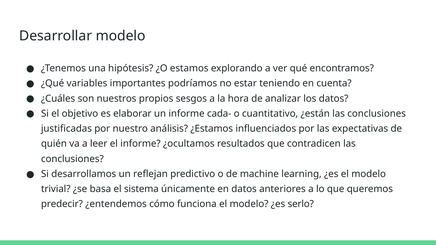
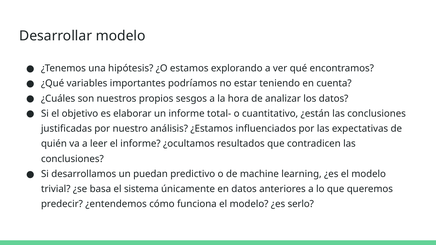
cada-: cada- -> total- (219, 114)
reflejan: reflejan -> puedan (150, 174)
